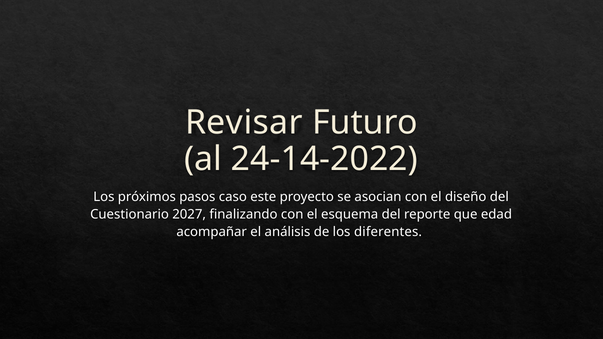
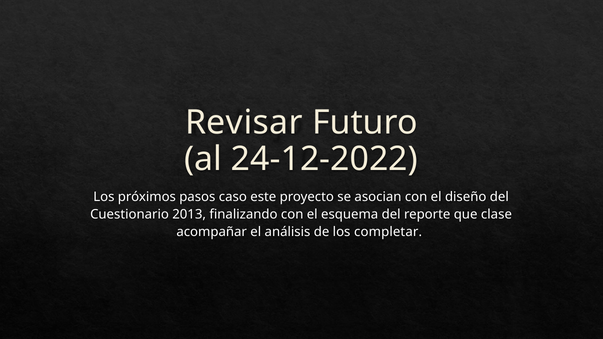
24-14-2022: 24-14-2022 -> 24-12-2022 (324, 159)
2027: 2027 -> 2013 (189, 214)
edad: edad -> clase (496, 214)
diferentes: diferentes -> completar (388, 232)
